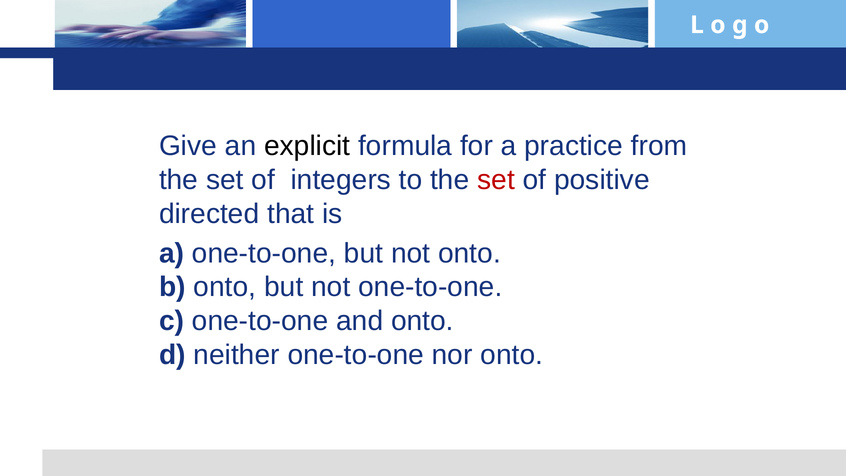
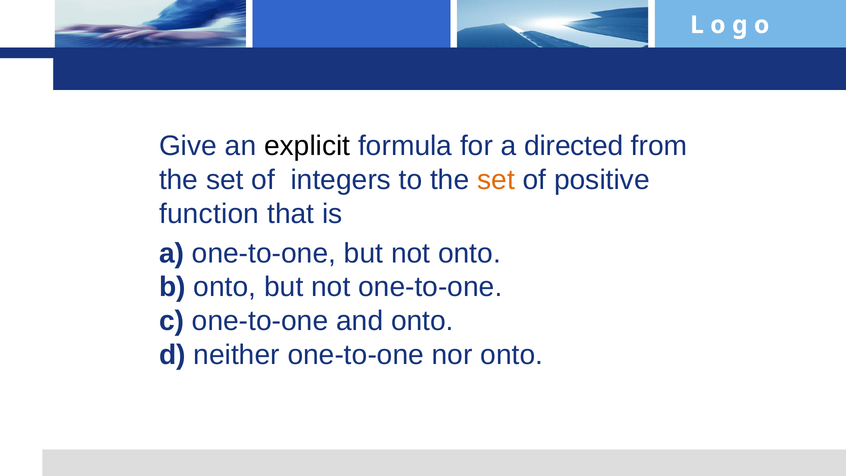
a practice: practice -> directed (574, 146)
set colour: red -> orange (496, 180)
directed: directed -> function (209, 214)
